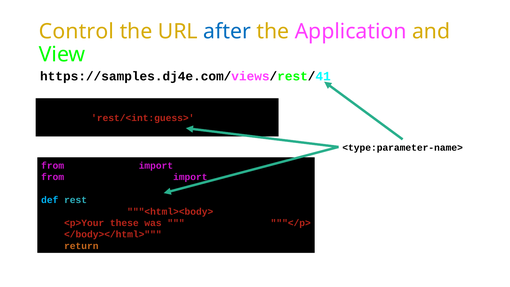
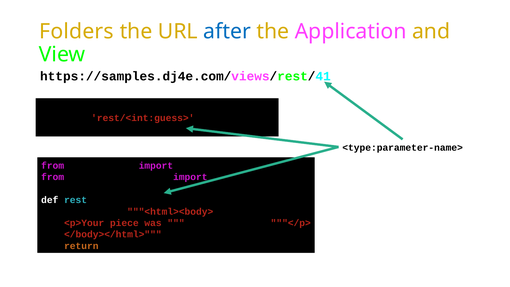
Control: Control -> Folders (76, 31)
def colour: light blue -> white (50, 200)
these: these -> piece (124, 223)
